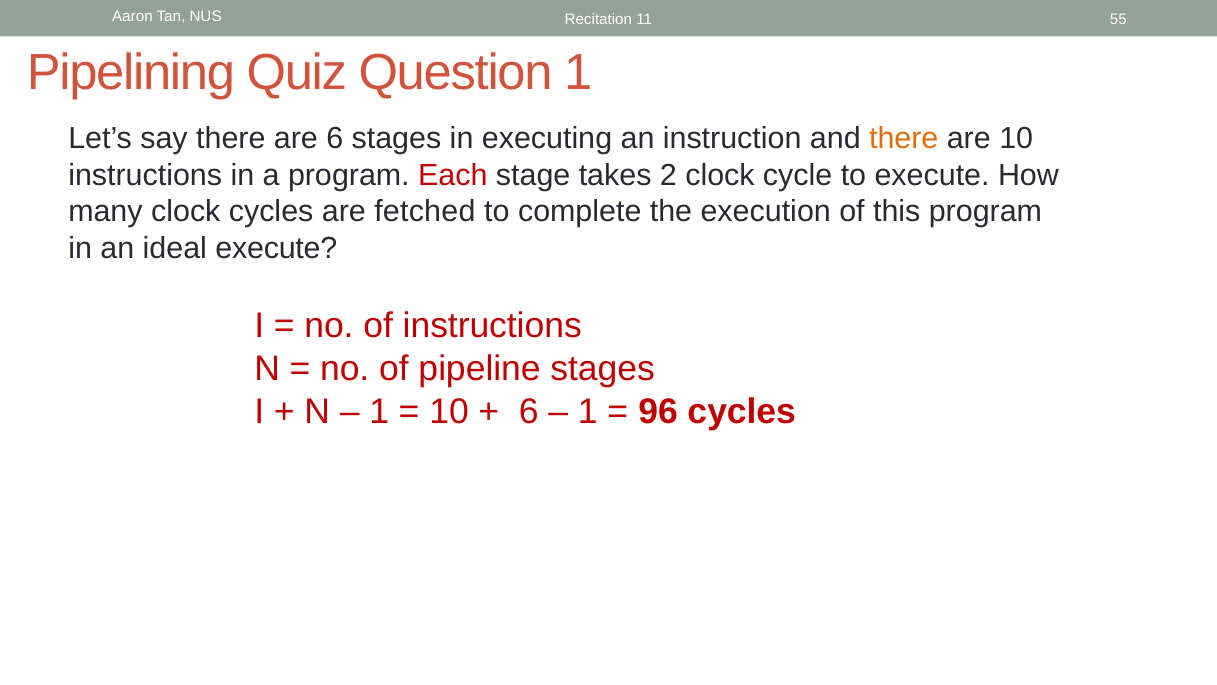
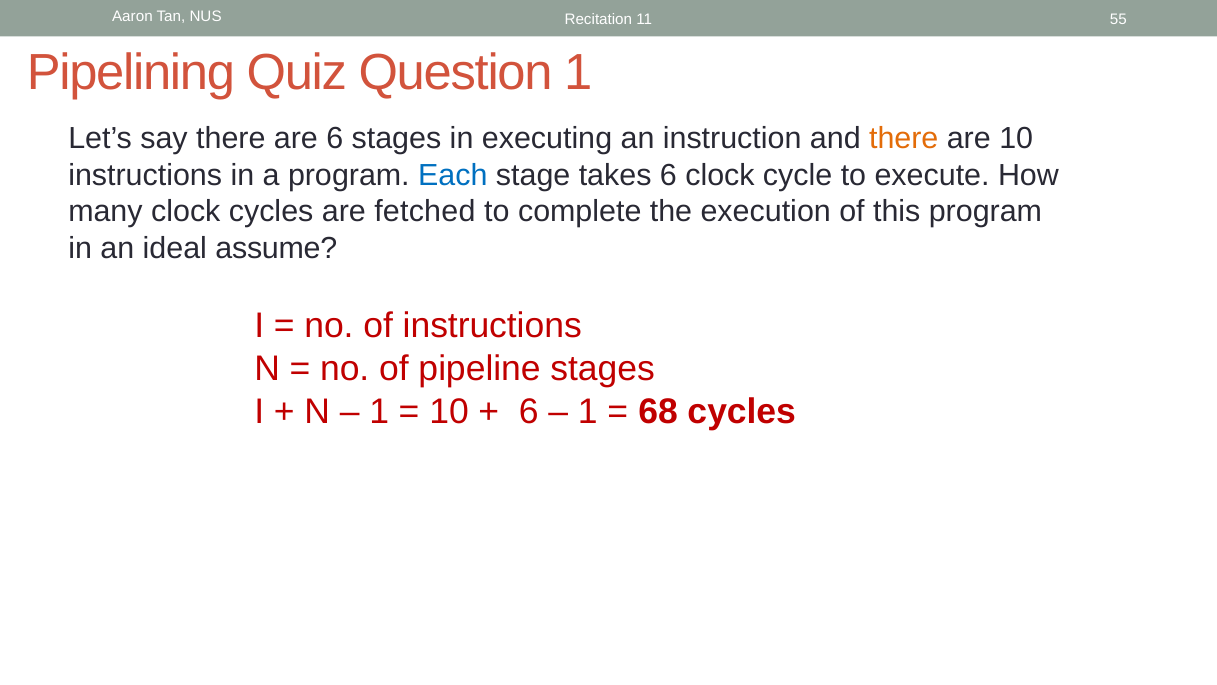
Each colour: red -> blue (453, 175)
takes 2: 2 -> 6 (668, 175)
ideal execute: execute -> assume (276, 248)
96: 96 -> 68 (658, 411)
